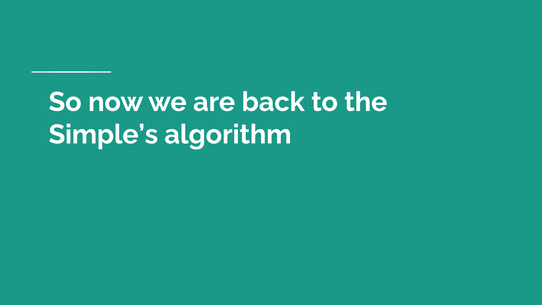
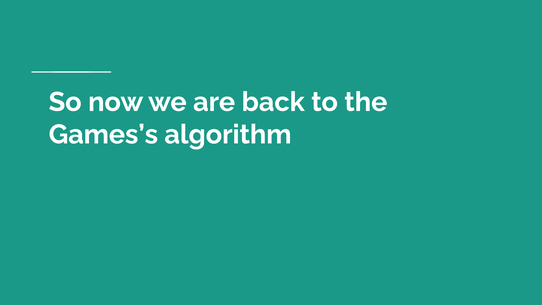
Simple’s: Simple’s -> Games’s (103, 134)
